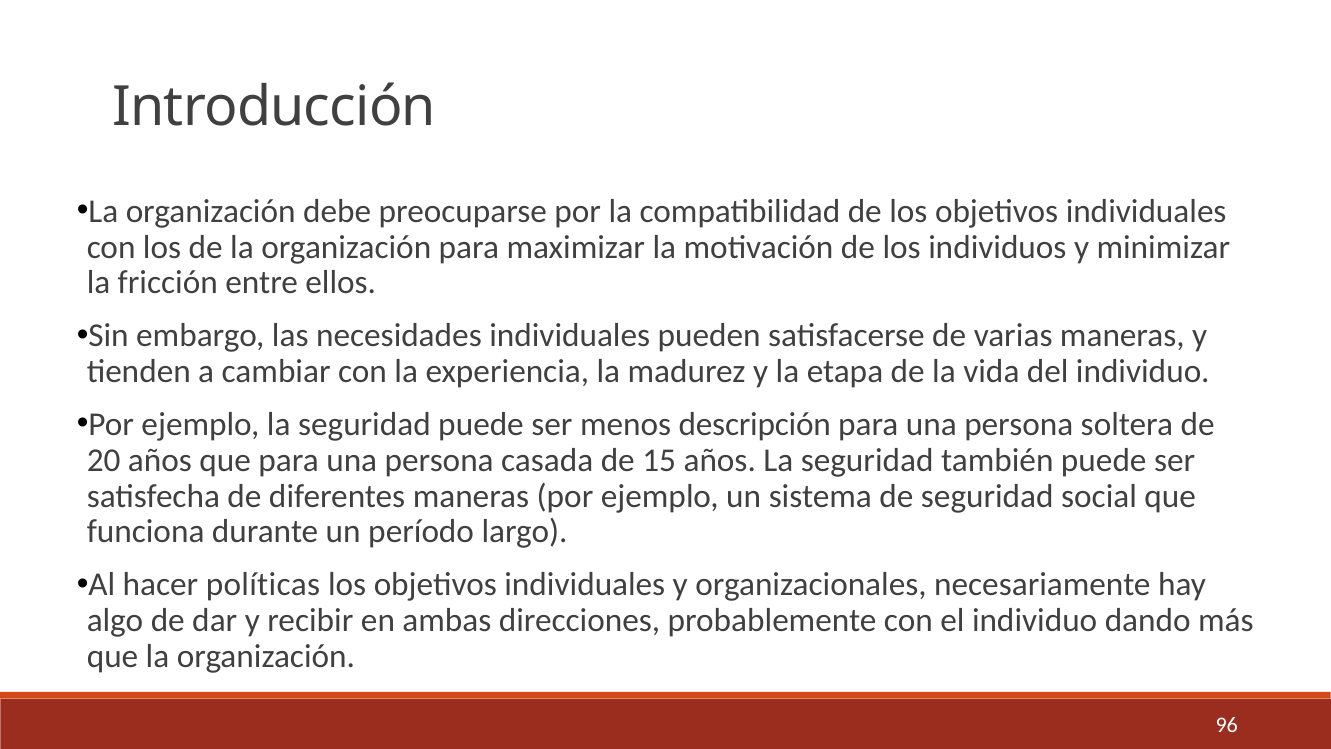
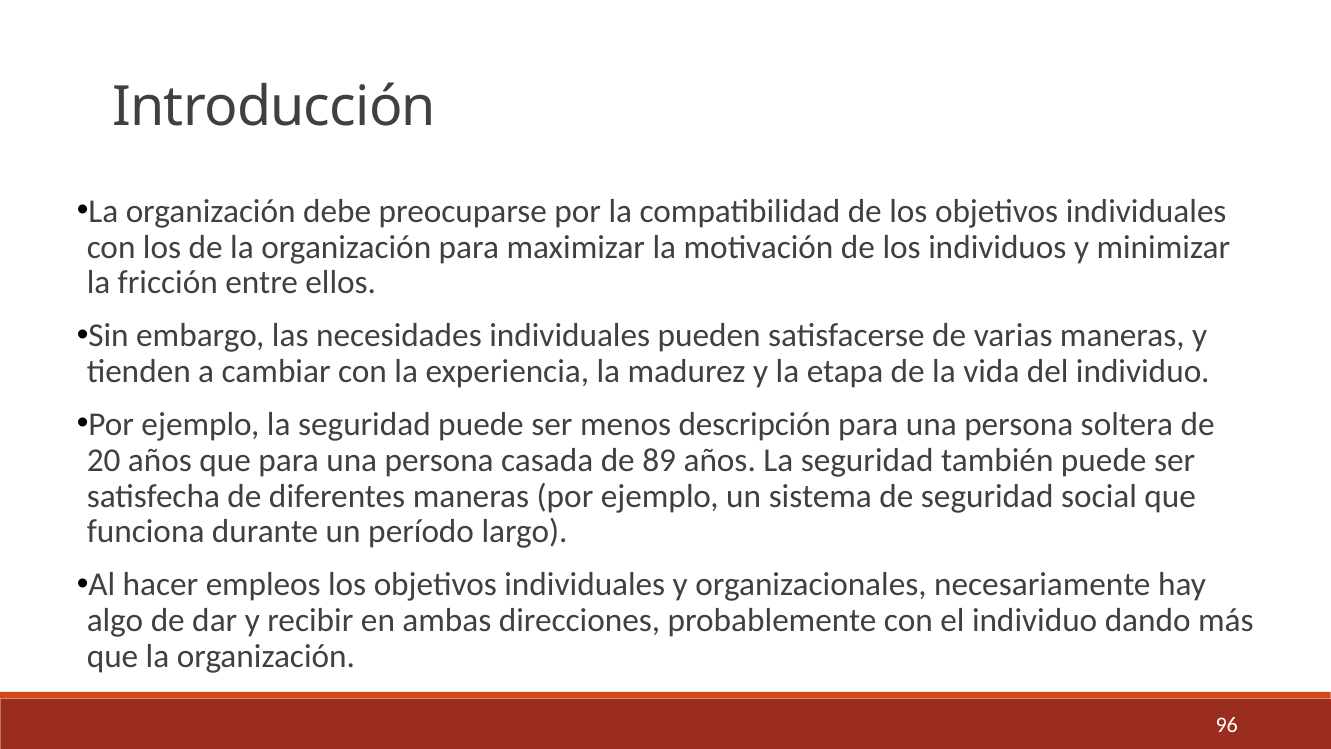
15: 15 -> 89 (659, 460)
políticas: políticas -> empleos (263, 584)
